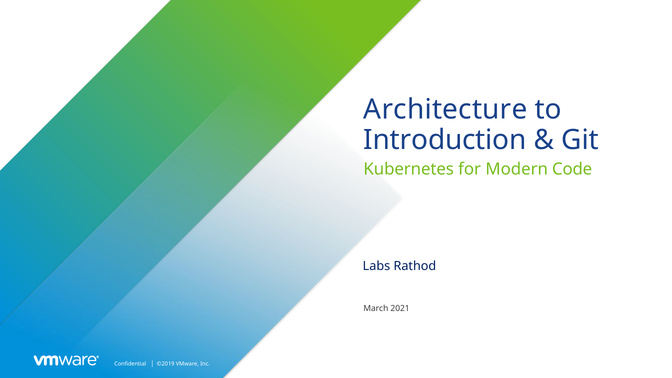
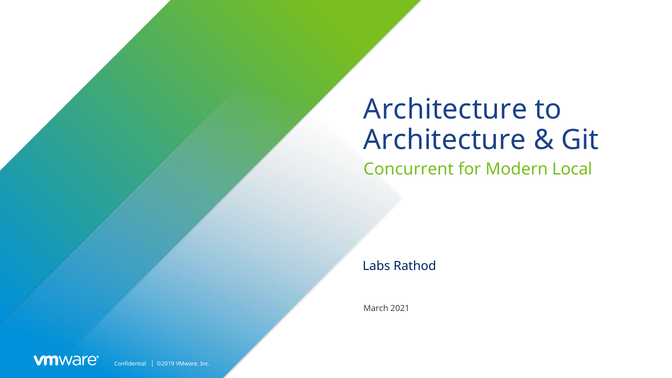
Introduction: Introduction -> Architecture (445, 140)
Kubernetes: Kubernetes -> Concurrent (409, 169)
Code: Code -> Local (572, 169)
